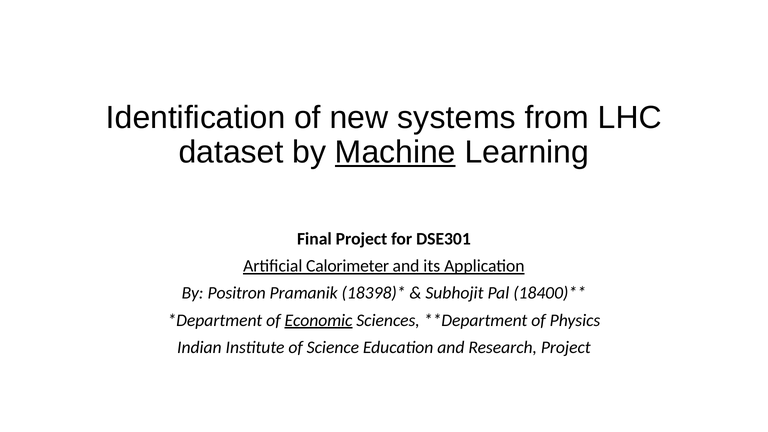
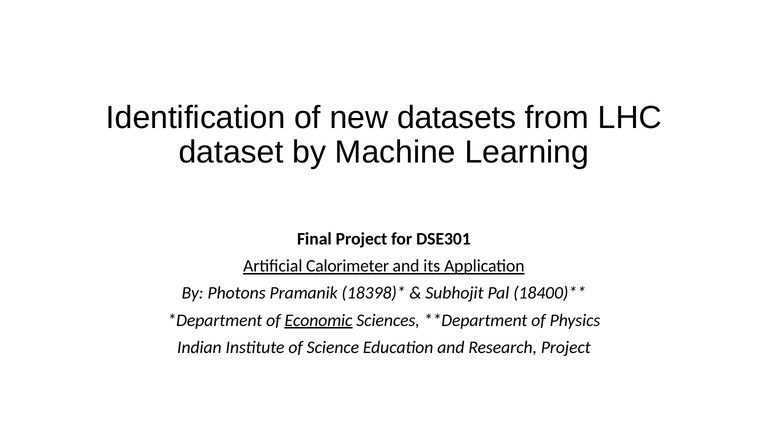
systems: systems -> datasets (457, 118)
Machine underline: present -> none (395, 152)
Positron: Positron -> Photons (237, 293)
